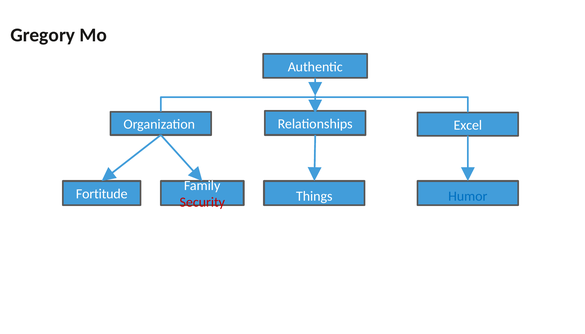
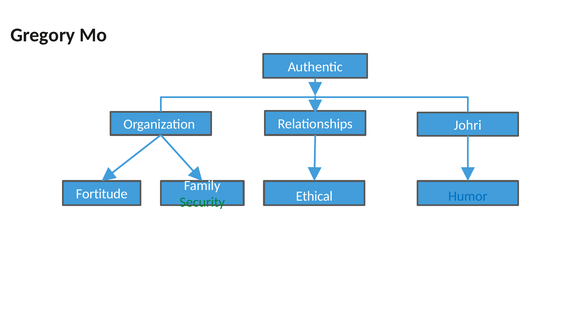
Excel: Excel -> Johri (468, 125)
Things: Things -> Ethical (314, 196)
Security colour: red -> green (202, 203)
